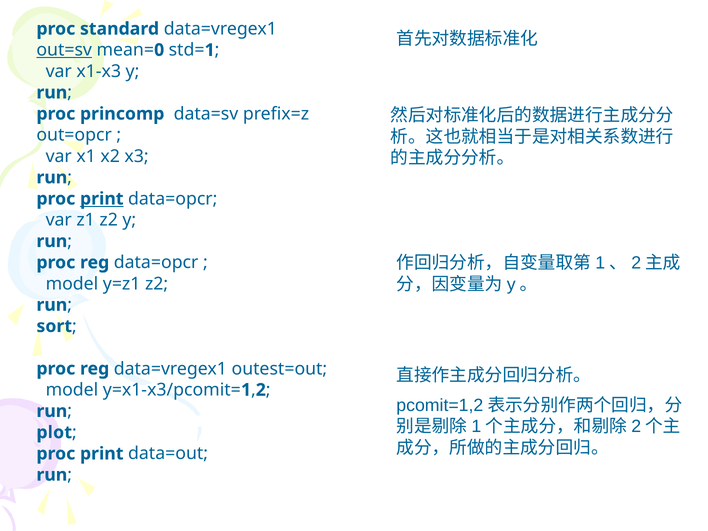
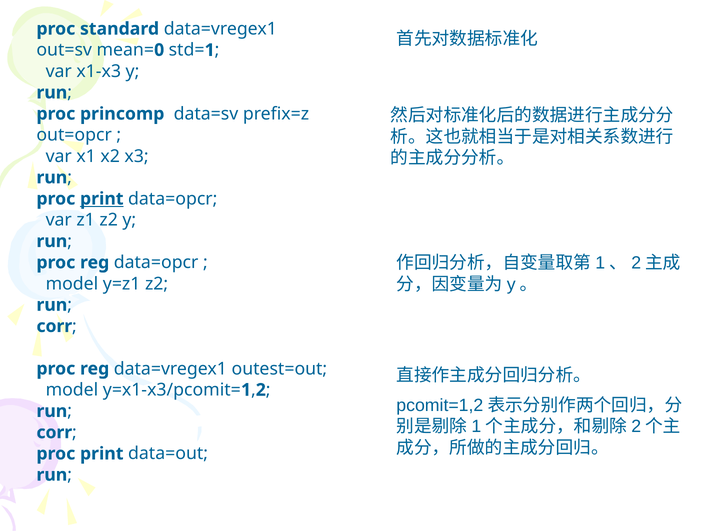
out=sv underline: present -> none (64, 50)
sort: sort -> corr (54, 326)
plot: plot -> corr (54, 432)
